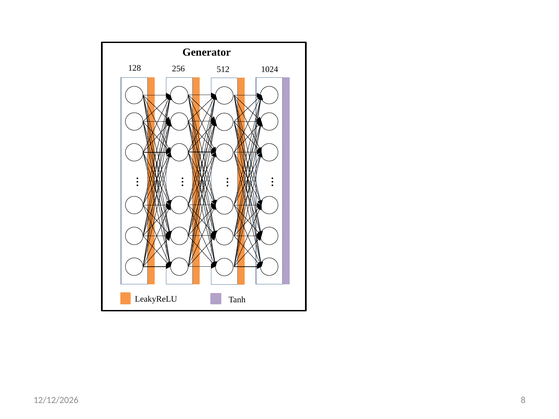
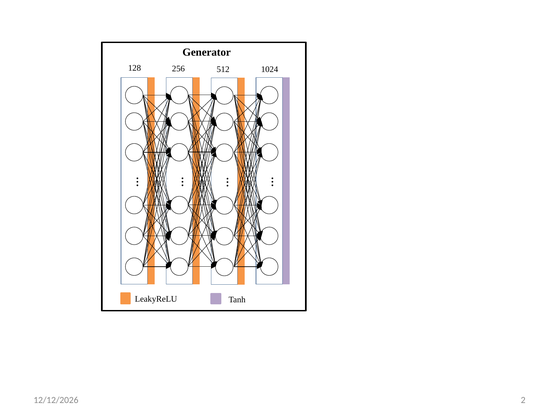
8: 8 -> 2 (523, 400)
